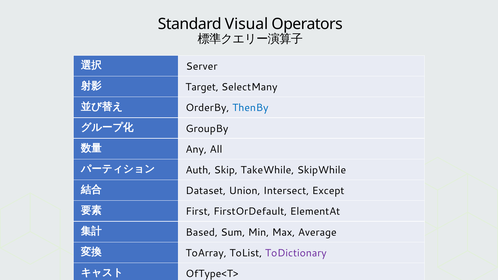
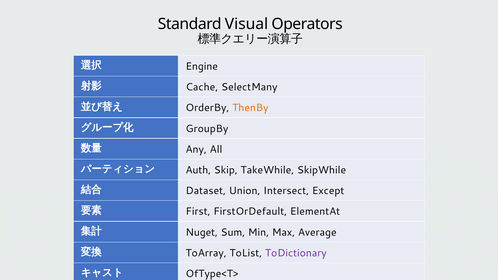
Server: Server -> Engine (202, 66)
Target: Target -> Cache (202, 87)
ThenBy colour: blue -> orange (250, 108)
Based: Based -> Nuget (202, 232)
